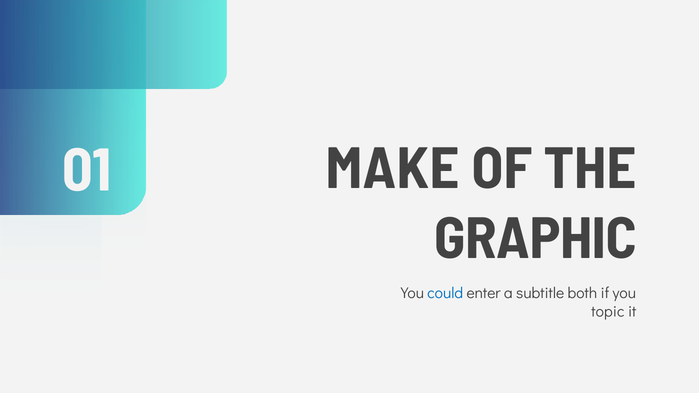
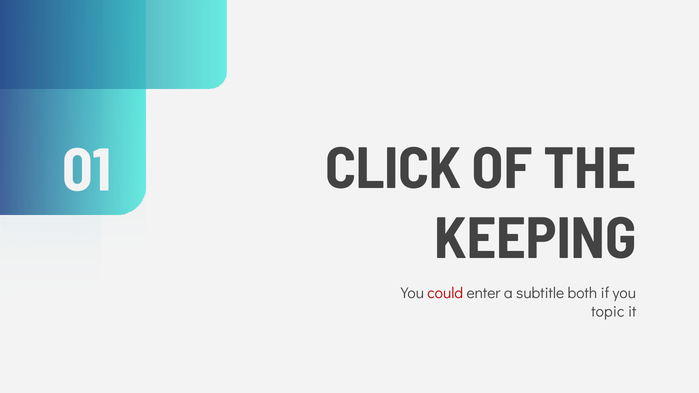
MAKE: MAKE -> CLICK (393, 169)
GRAPHIC: GRAPHIC -> KEEPING (535, 239)
could colour: blue -> red (445, 293)
